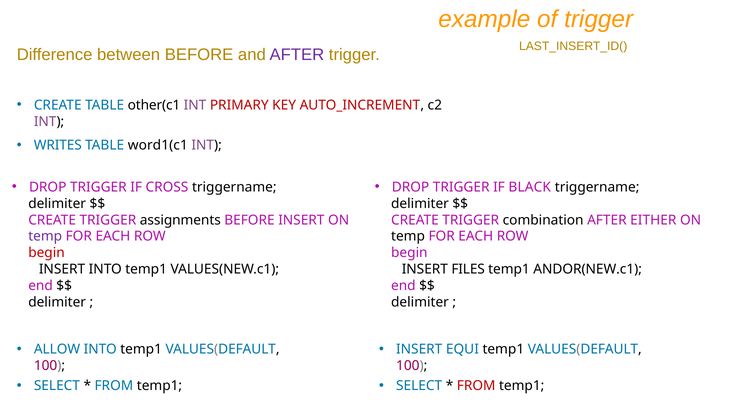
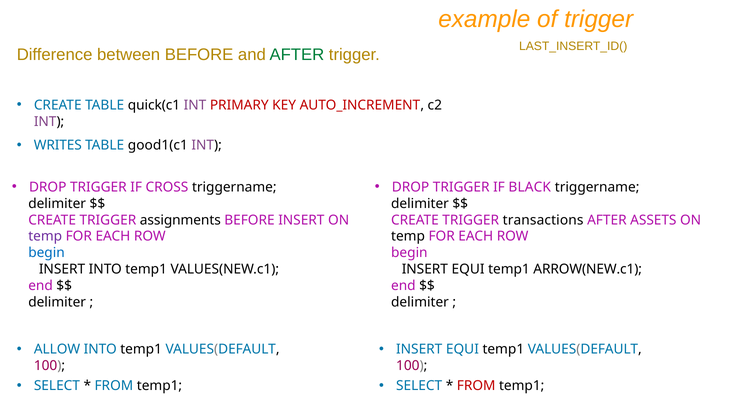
AFTER colour: purple -> green (297, 55)
other(c1: other(c1 -> quick(c1 (154, 105)
word1(c1: word1(c1 -> good1(c1 (158, 145)
combination: combination -> transactions (543, 220)
EITHER: EITHER -> ASSETS (653, 220)
begin colour: red -> blue (47, 253)
FILES: FILES -> EQUI (468, 269)
ANDOR(NEW.c1: ANDOR(NEW.c1 -> ARROW(NEW.c1 (588, 269)
